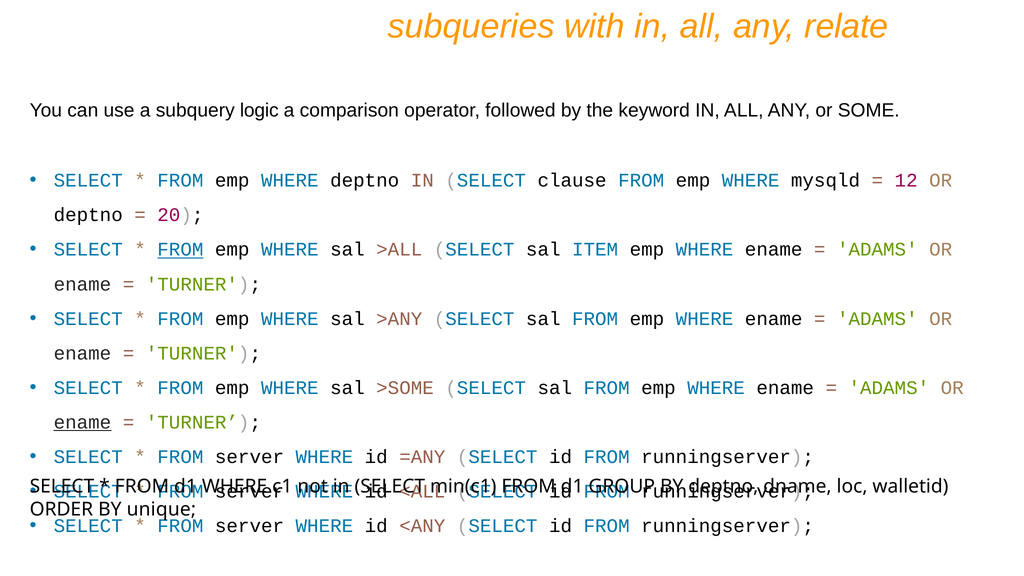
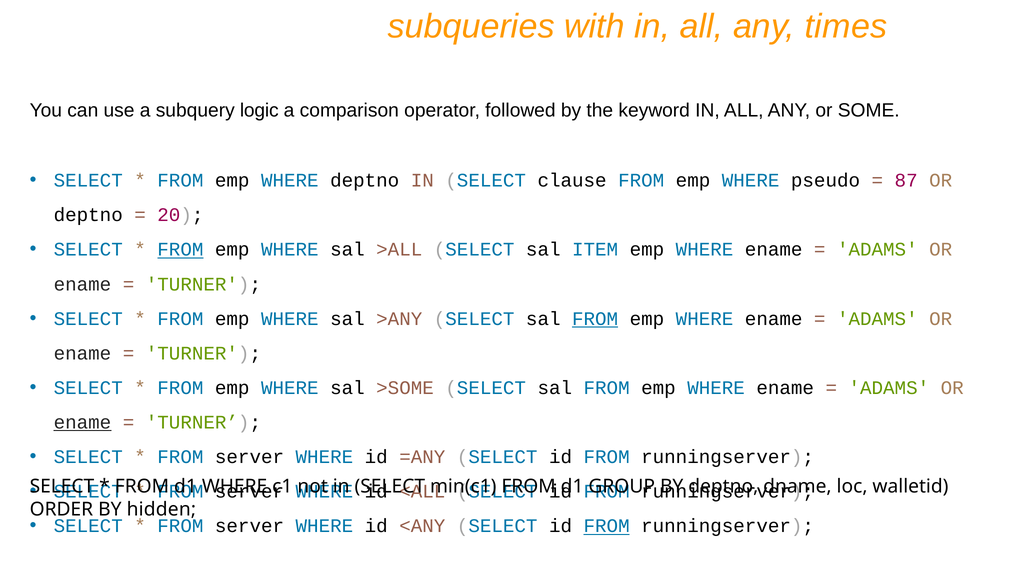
relate: relate -> times (846, 27)
mysqld: mysqld -> pseudo (826, 180)
12: 12 -> 87 (906, 180)
FROM underline: none -> present (595, 319)
unique: unique -> hidden (161, 509)
FROM underline: none -> present (607, 526)
